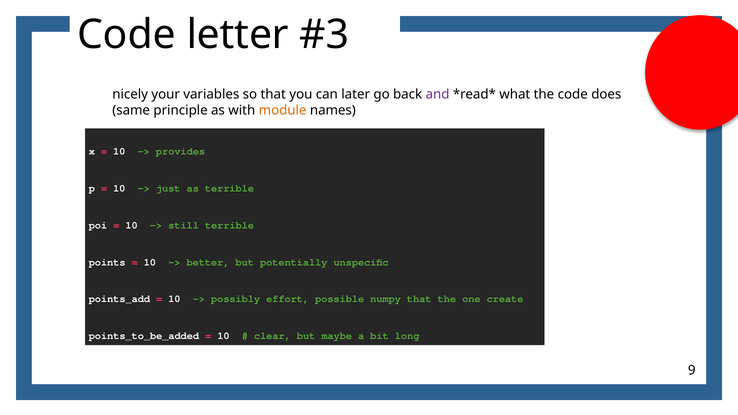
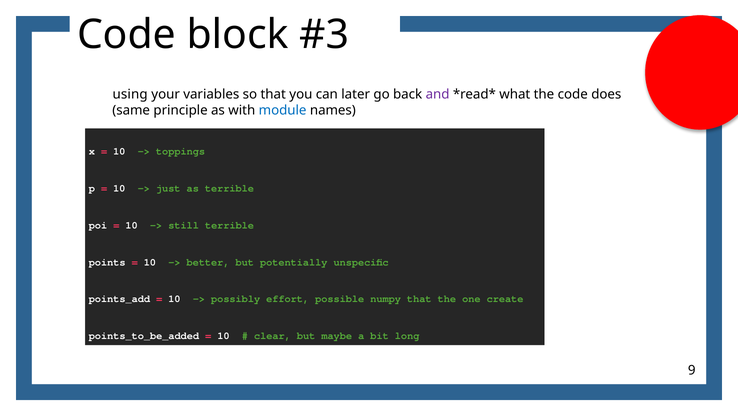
letter: letter -> block (238, 35)
nicely: nicely -> using (130, 95)
module colour: orange -> blue (283, 111)
provides: provides -> toppings (181, 151)
